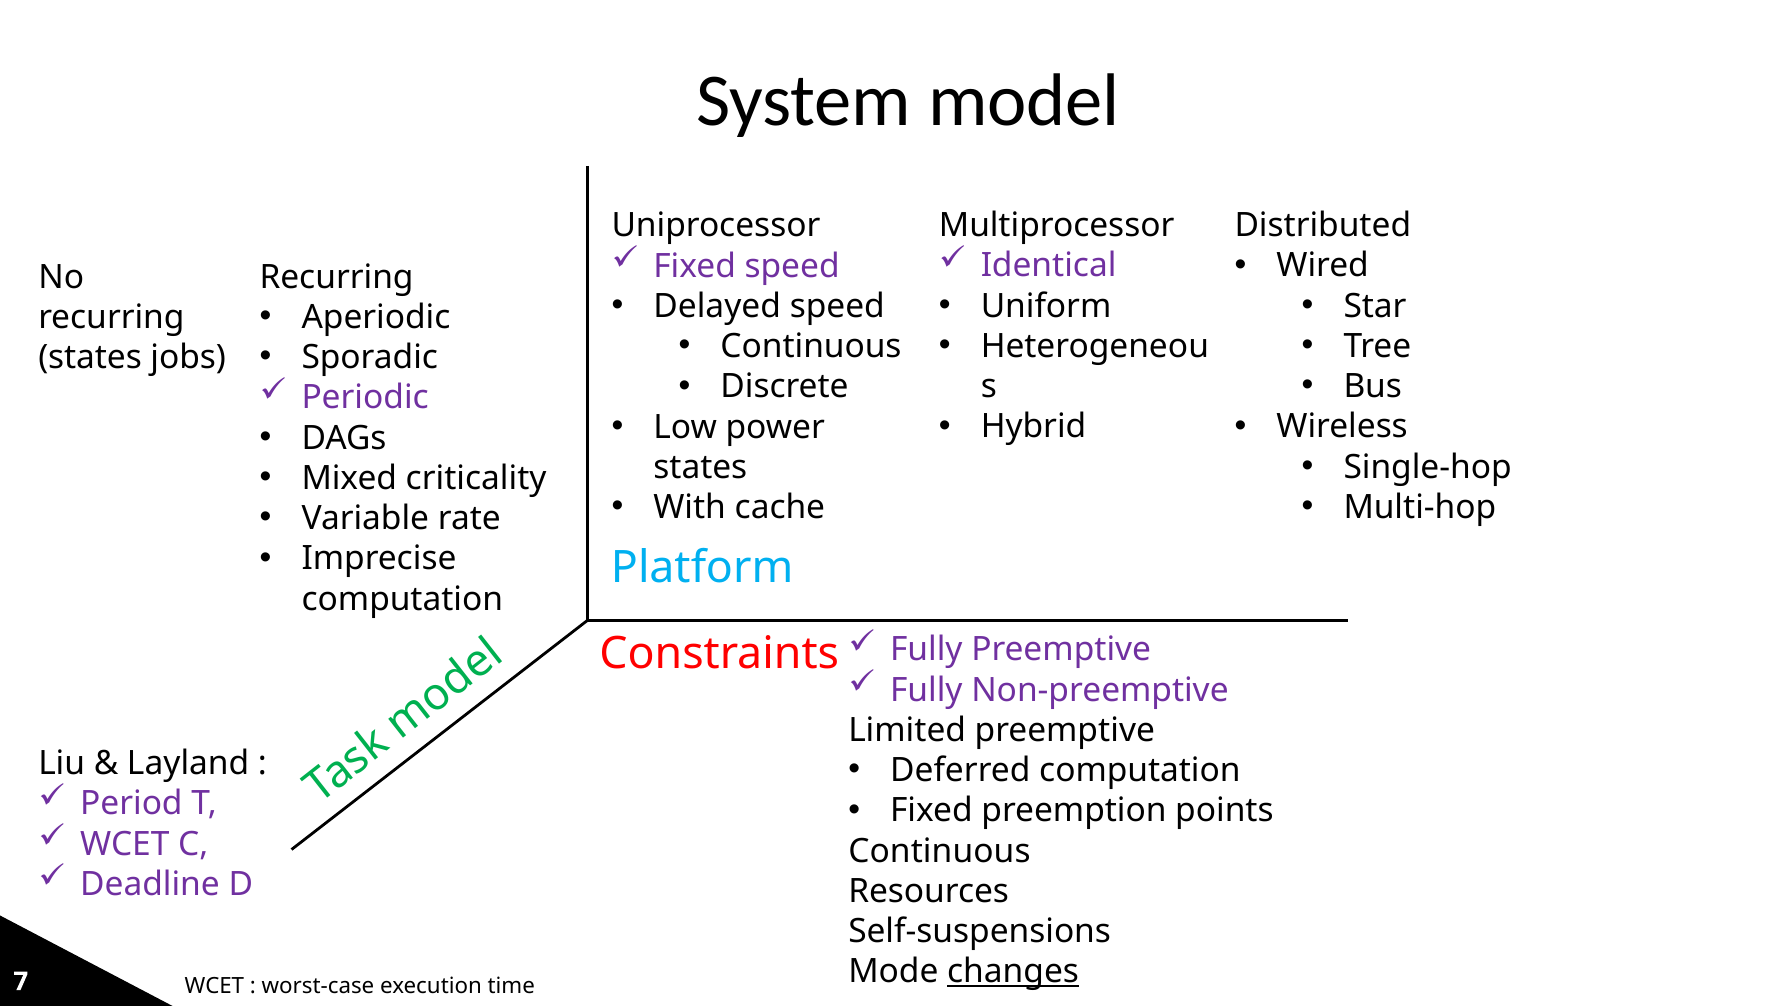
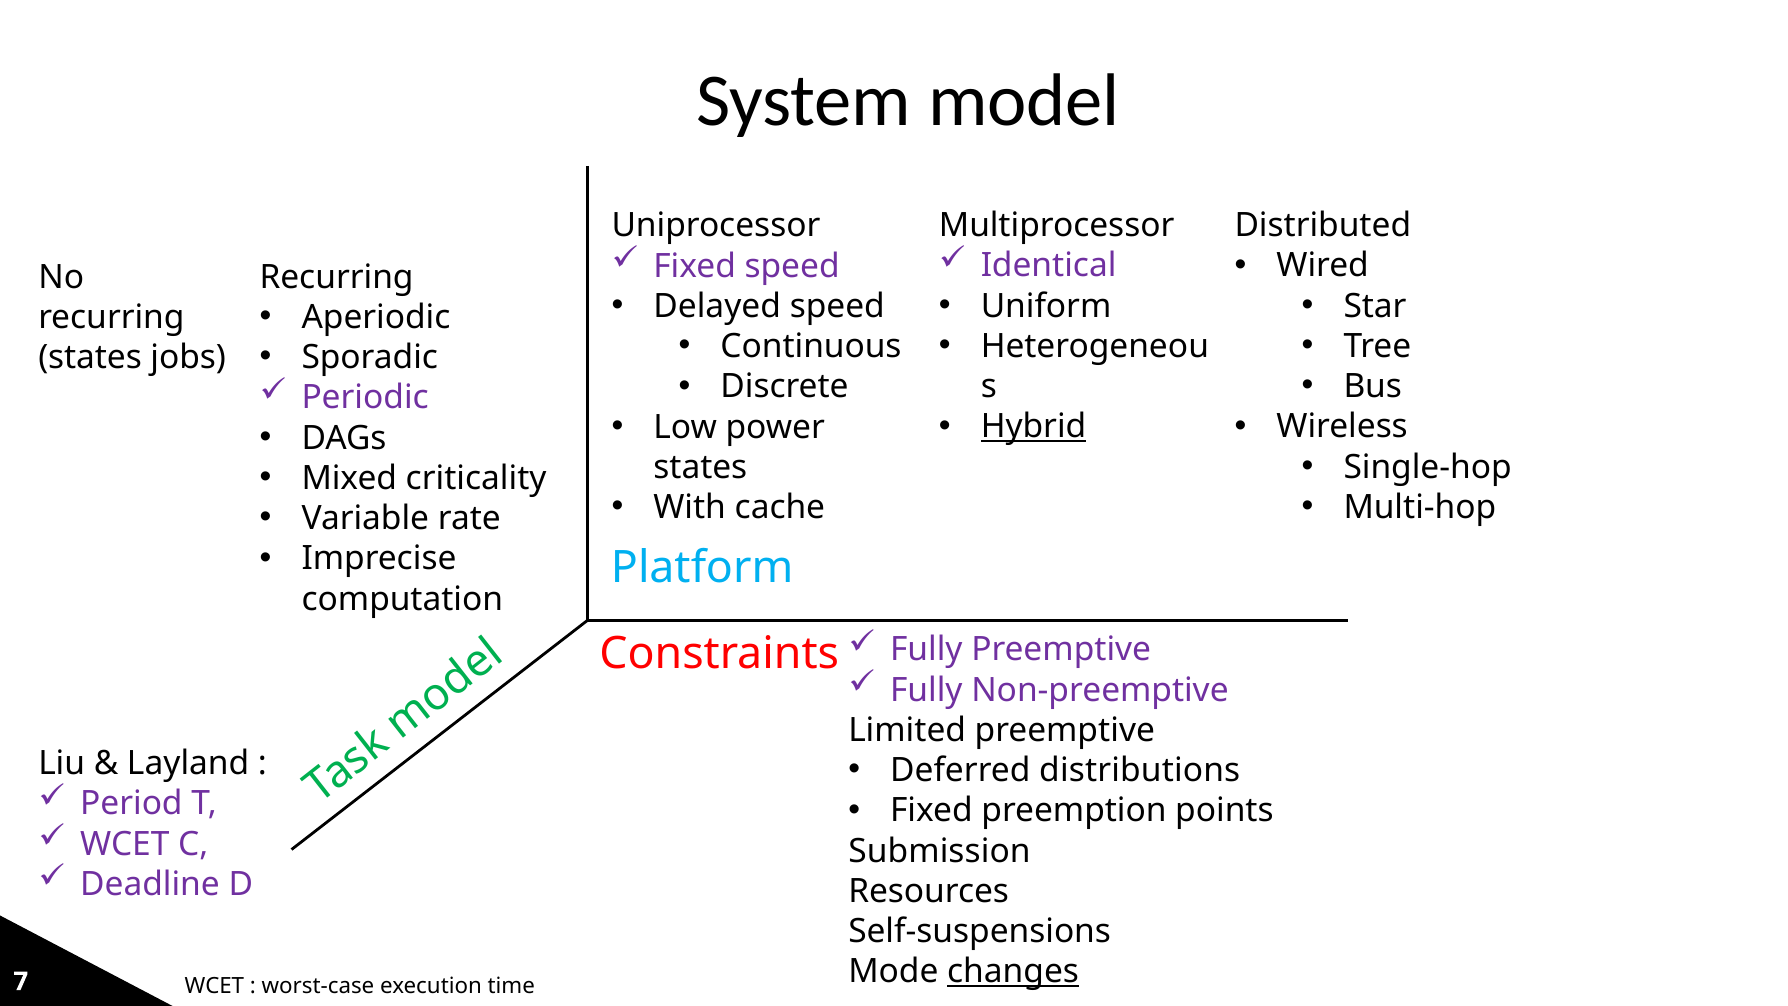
Hybrid underline: none -> present (1034, 427)
Deferred computation: computation -> distributions (1140, 770)
Continuous: Continuous -> Submission (939, 851)
